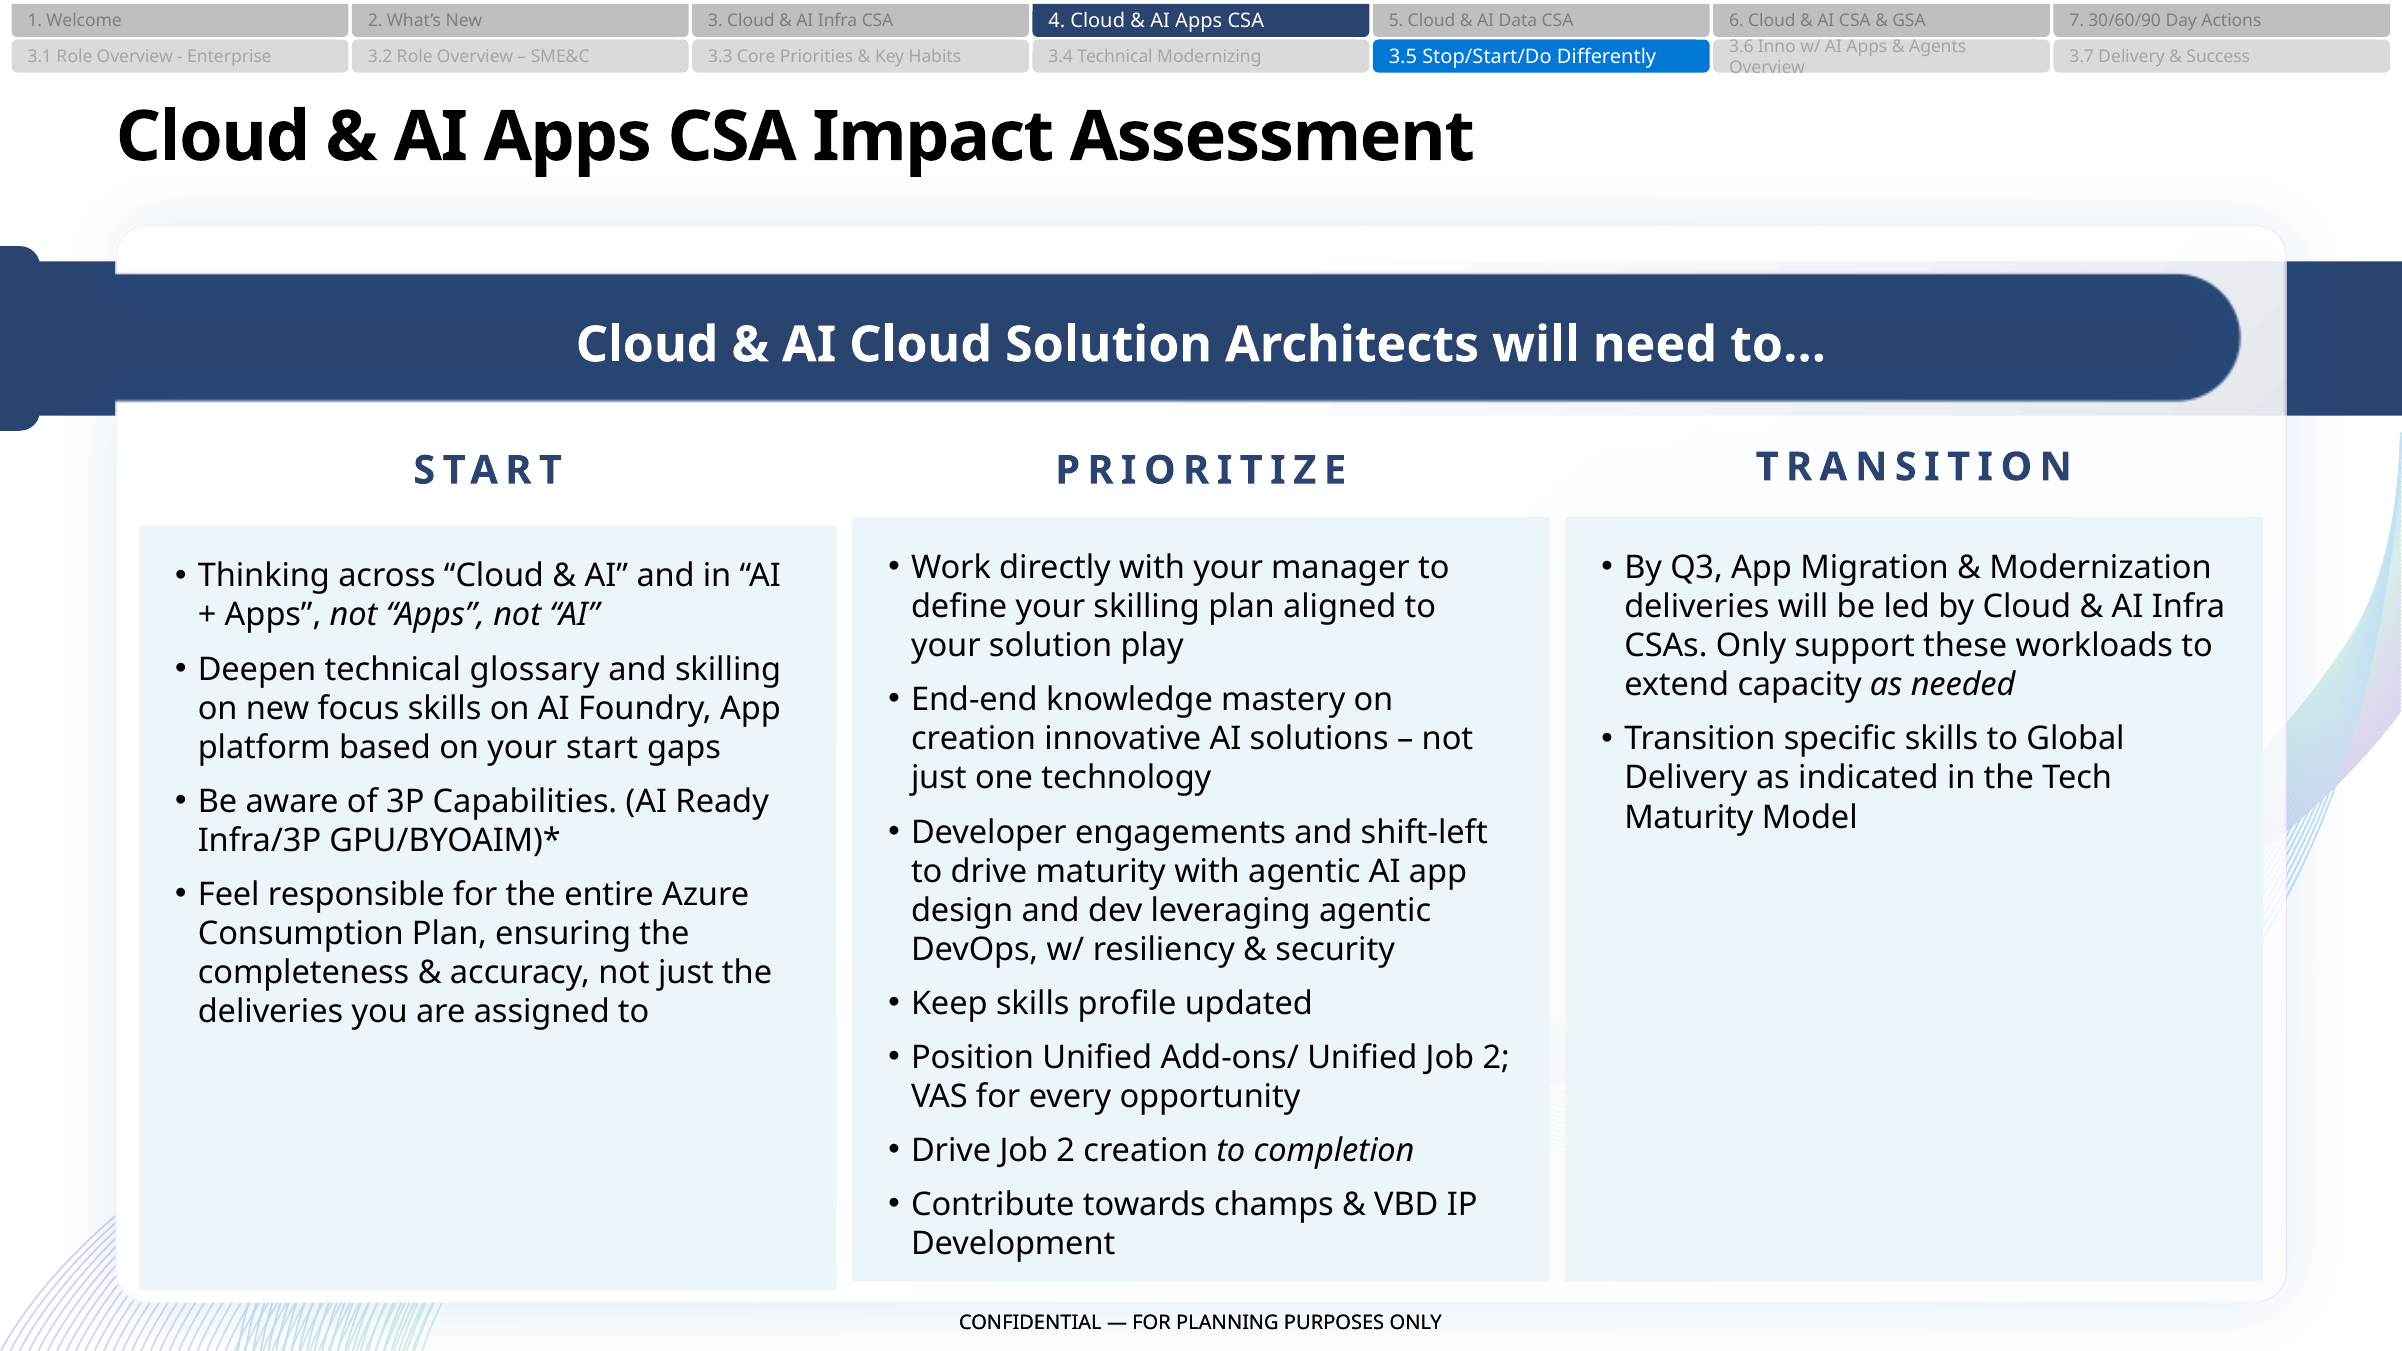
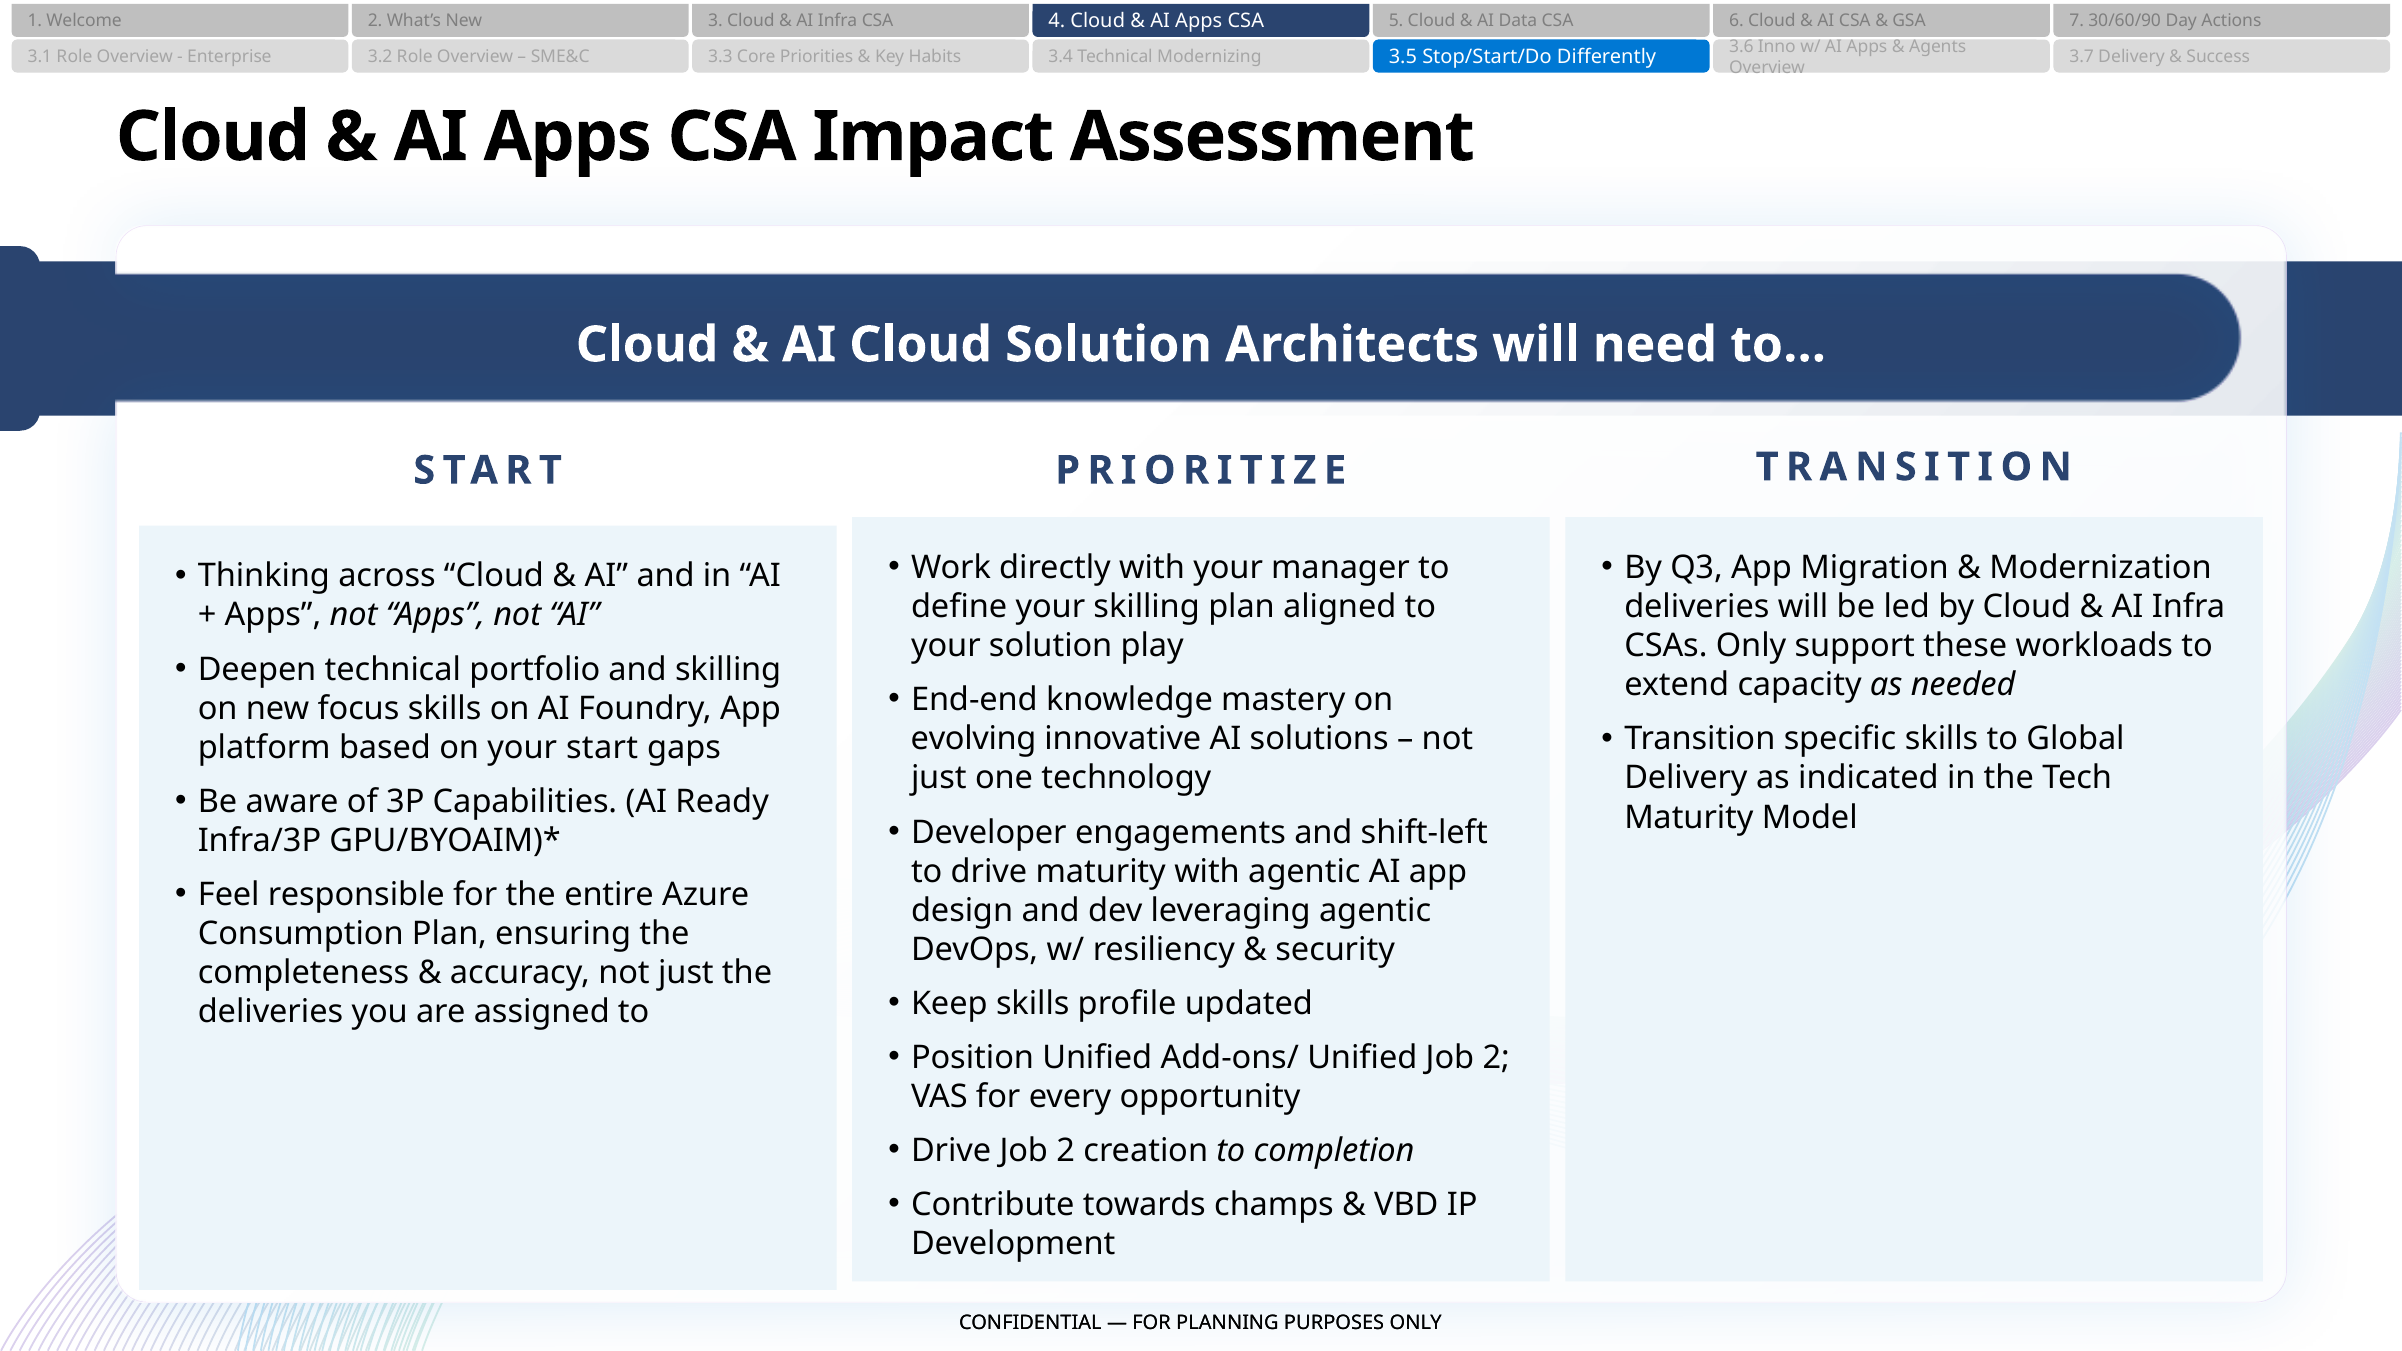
glossary: glossary -> portfolio (535, 669)
creation: creation -> evolving (974, 739)
